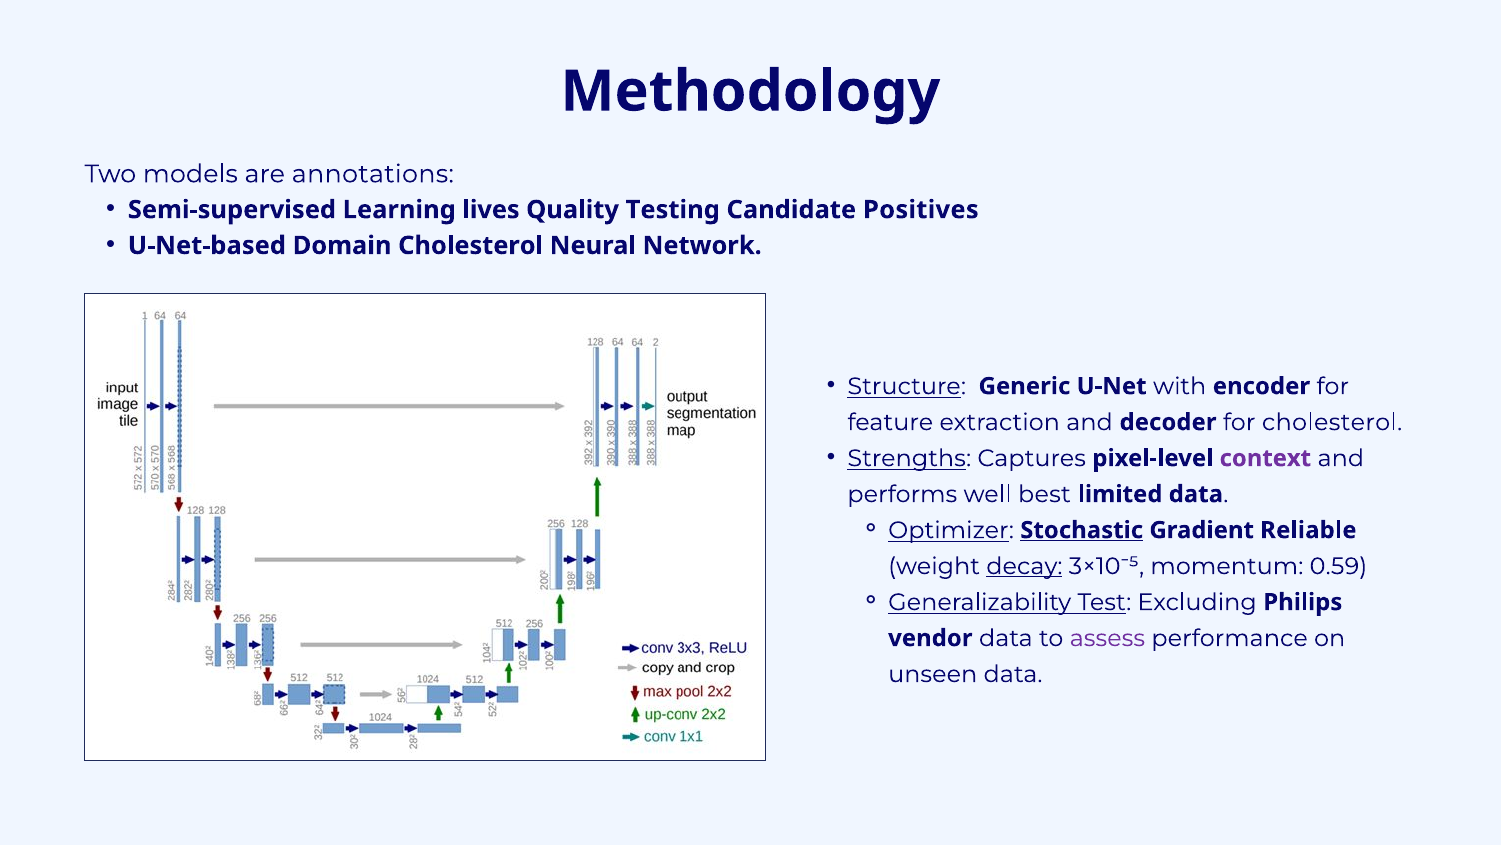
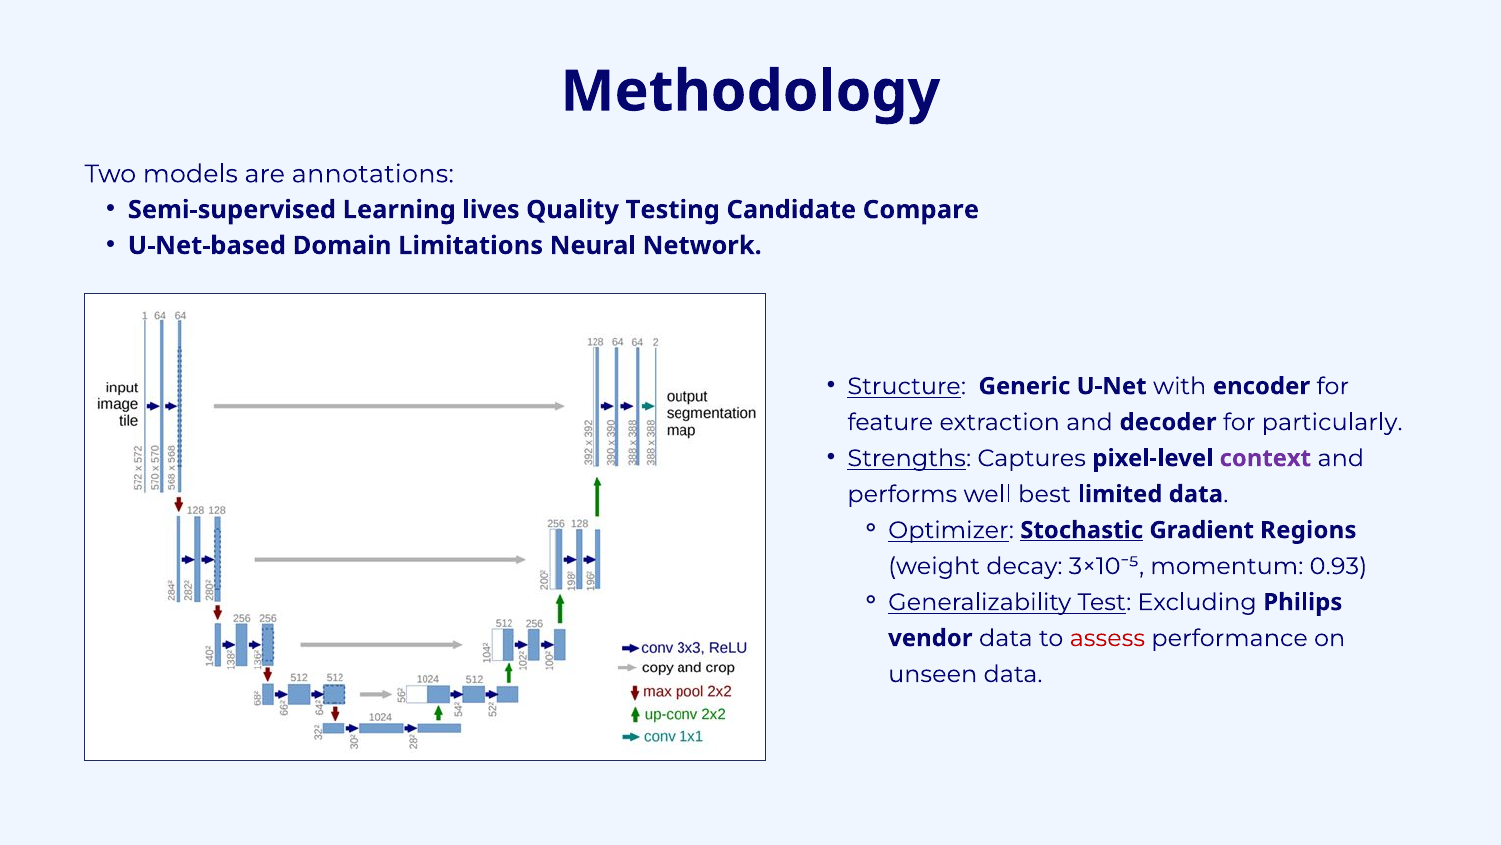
Positives: Positives -> Compare (921, 210)
Domain Cholesterol: Cholesterol -> Limitations (471, 245)
for cholesterol: cholesterol -> particularly (1332, 422)
Reliable: Reliable -> Regions (1308, 530)
decay underline: present -> none (1024, 566)
0.59: 0.59 -> 0.93 (1338, 566)
assess colour: purple -> red (1107, 638)
